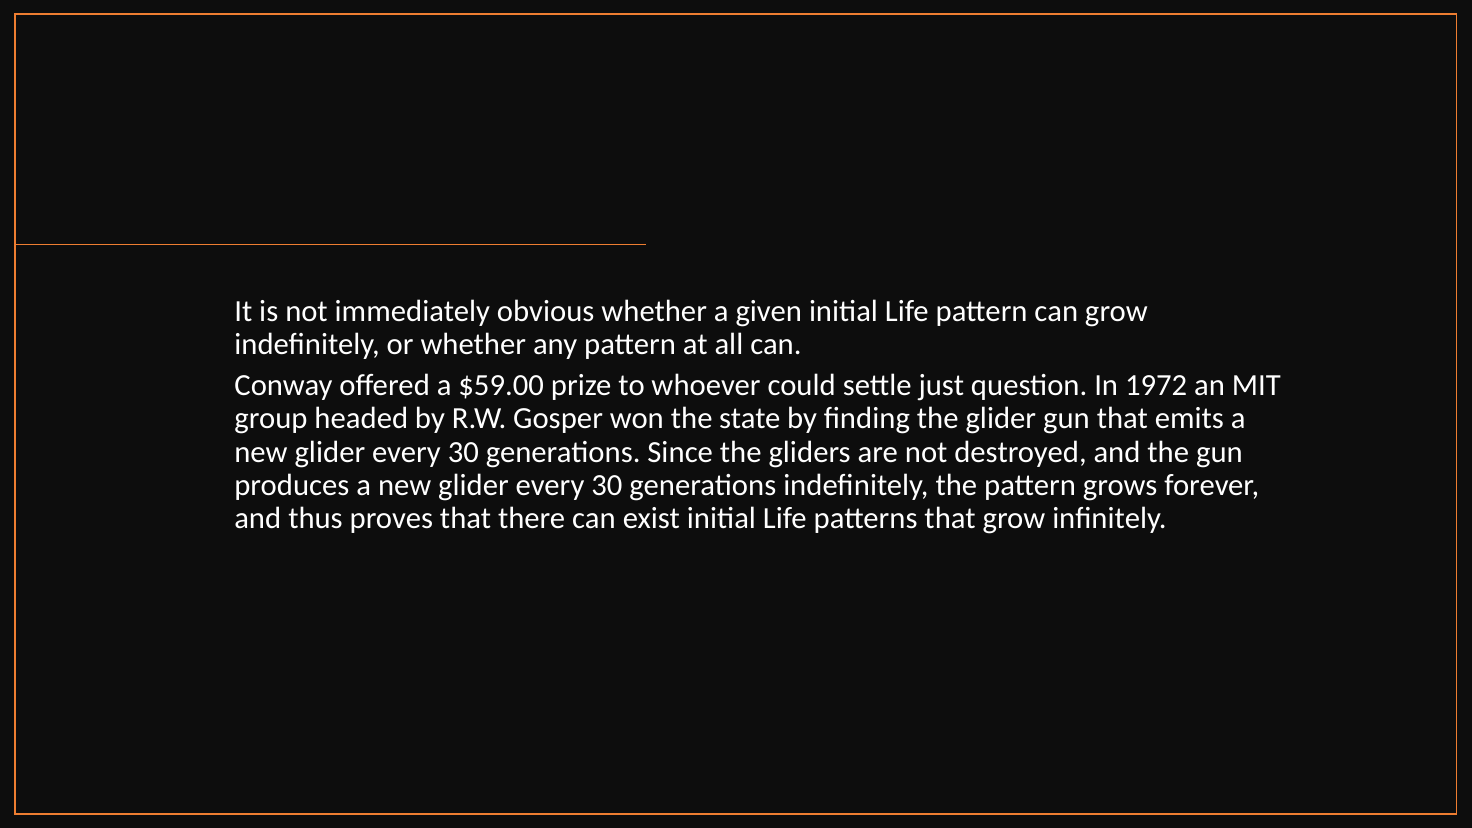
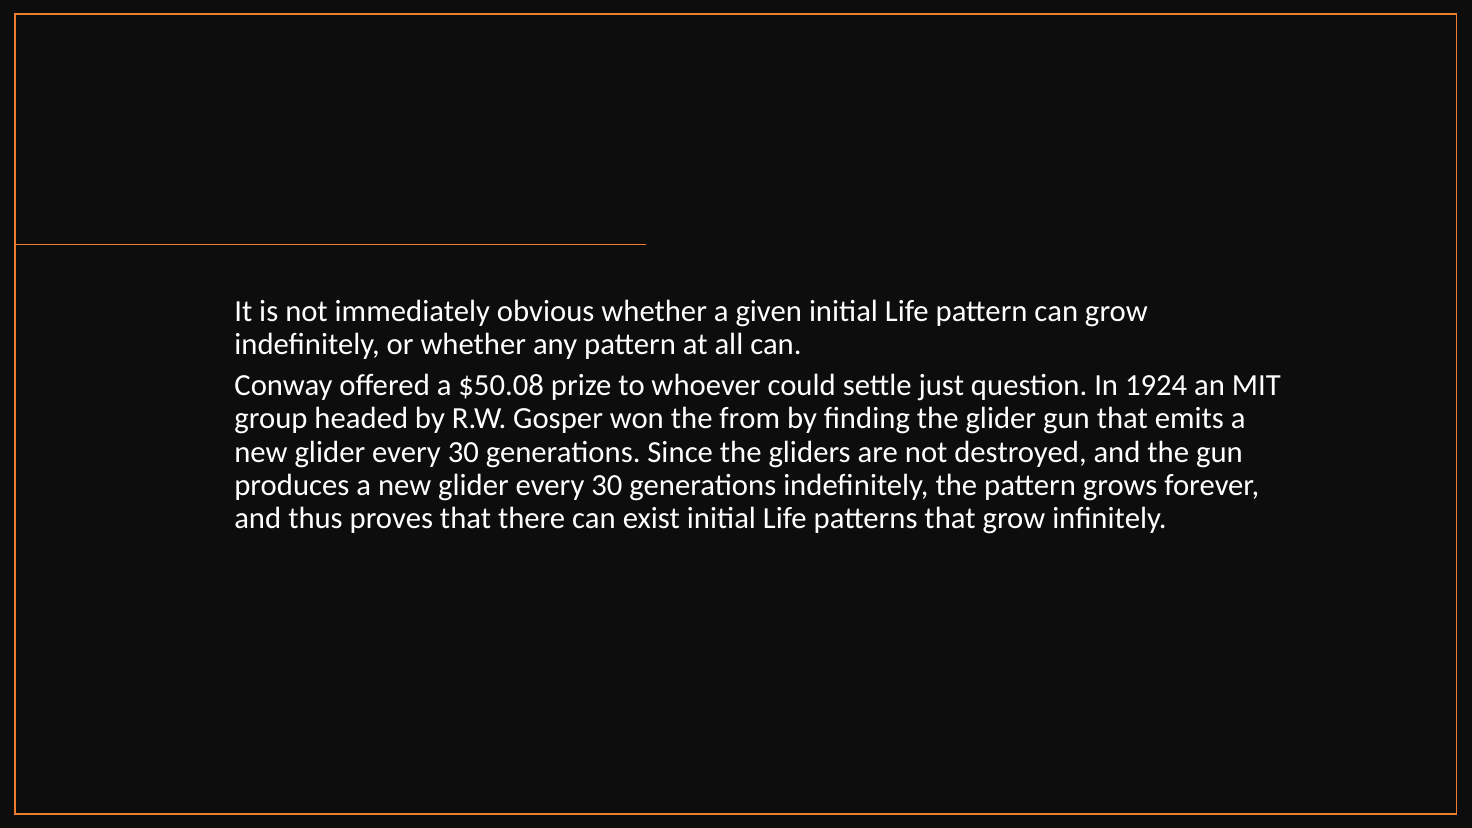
$59.00: $59.00 -> $50.08 (501, 386)
1972: 1972 -> 1924 (1156, 386)
state: state -> from (750, 419)
